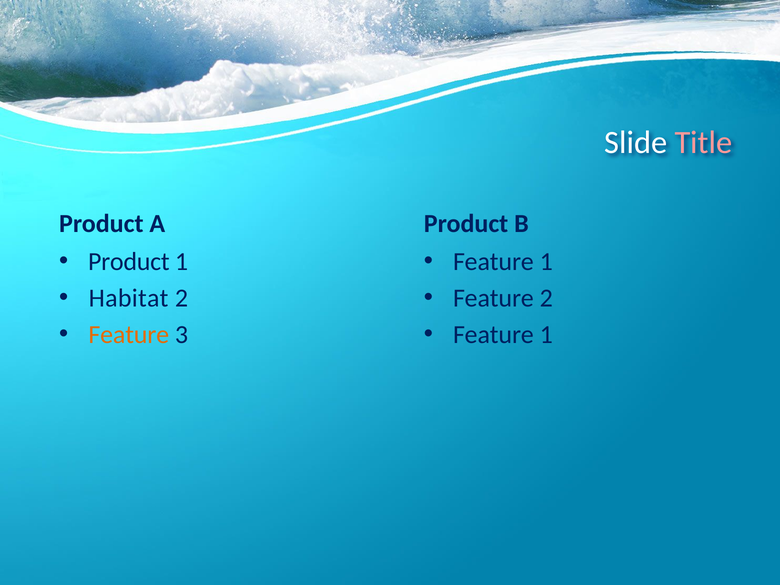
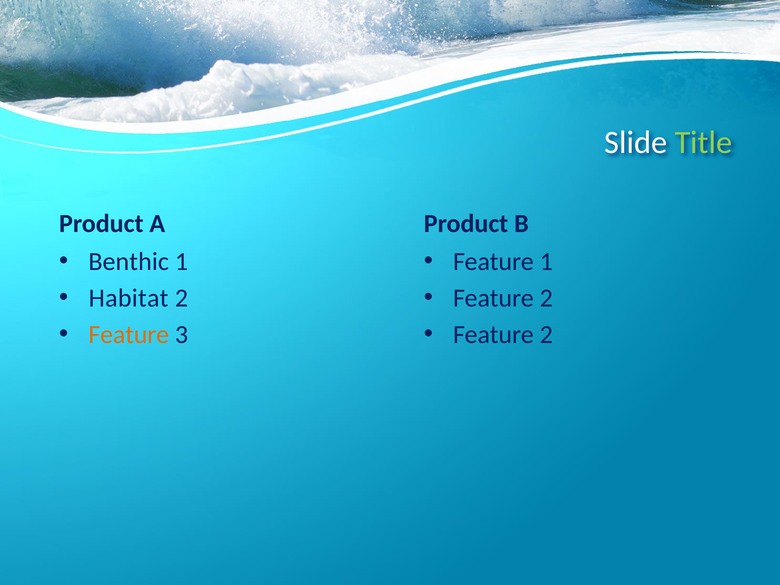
Title colour: pink -> light green (703, 142)
Product: Product -> Benthic (129, 262)
1: 1 -> 2 (546, 334)
